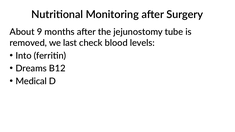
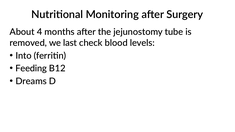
9: 9 -> 4 (40, 32)
Dreams: Dreams -> Feeding (31, 69)
Medical: Medical -> Dreams (31, 81)
